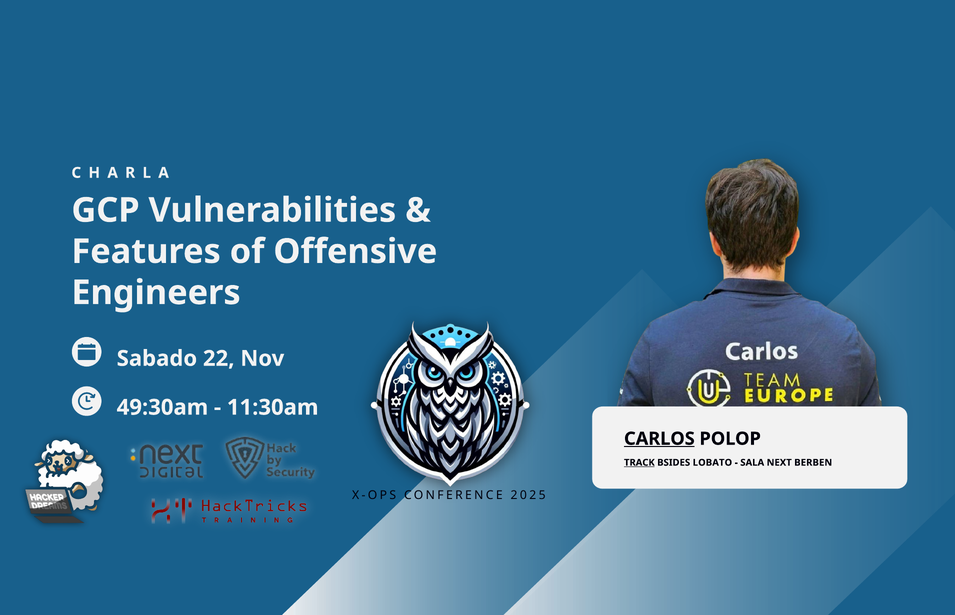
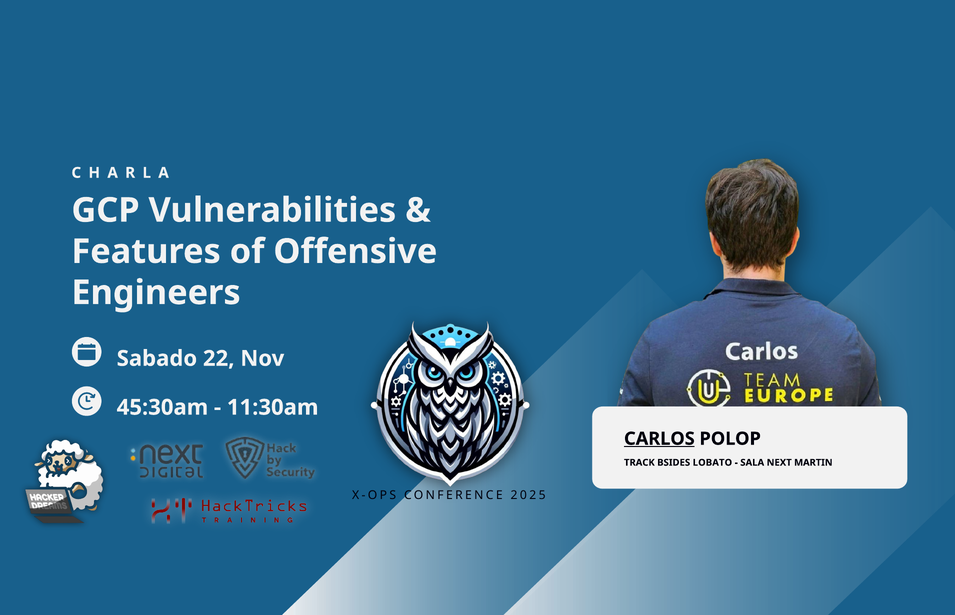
49:30am: 49:30am -> 45:30am (163, 407)
TRACK underline: present -> none (639, 463)
BERBEN: BERBEN -> MARTIN (813, 463)
